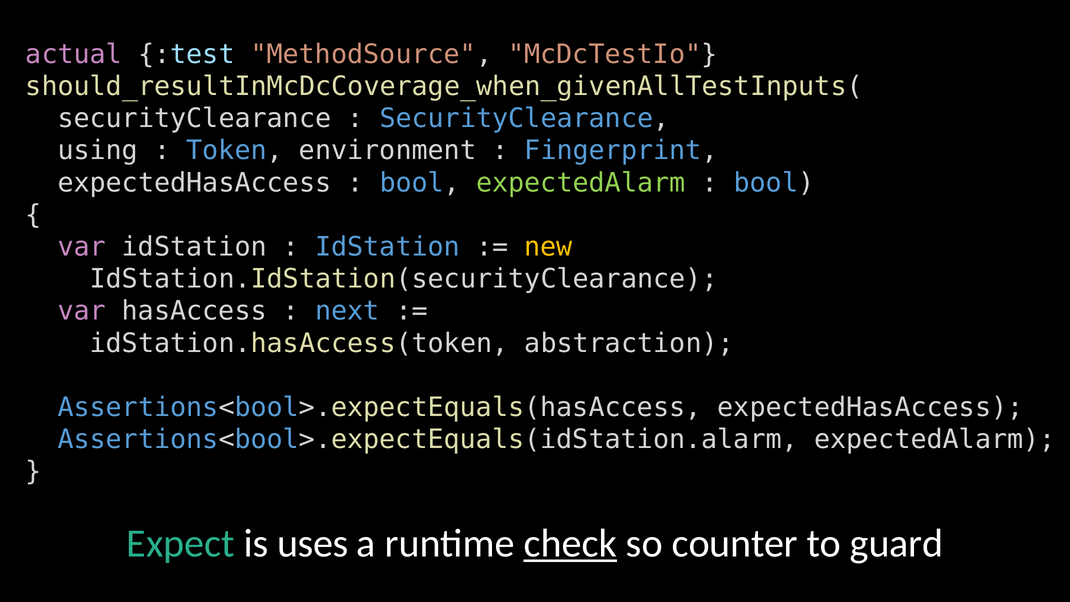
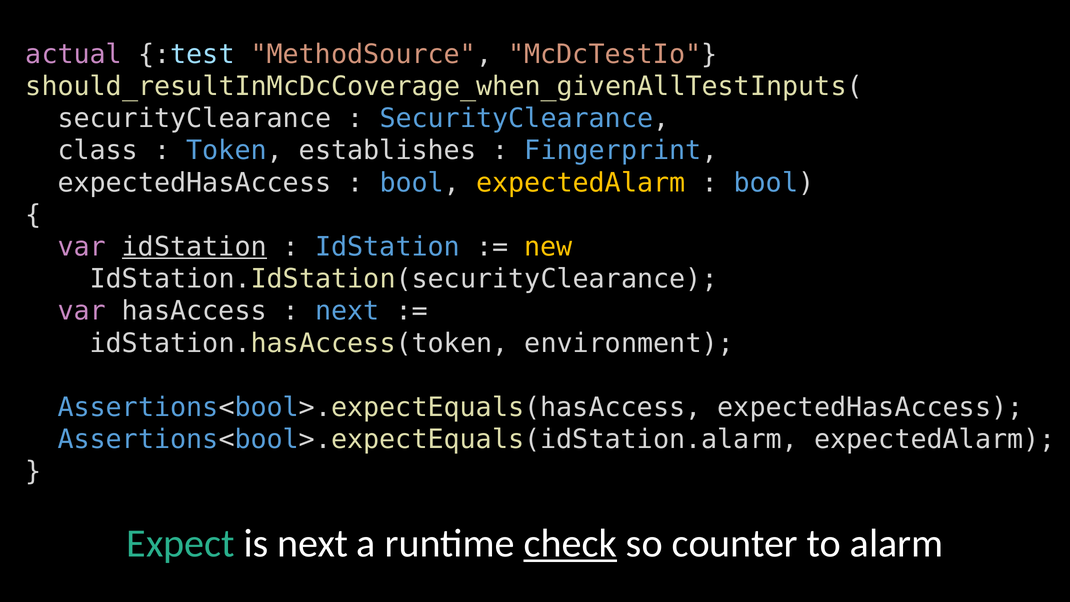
using: using -> class (98, 151)
environment: environment -> establishes (388, 151)
expectedAlarm colour: light green -> yellow (581, 183)
idStation underline: none -> present (194, 247)
abstraction: abstraction -> environment (629, 343)
is uses: uses -> next (313, 544)
guard: guard -> alarm (897, 544)
